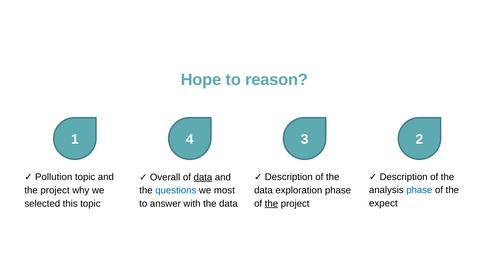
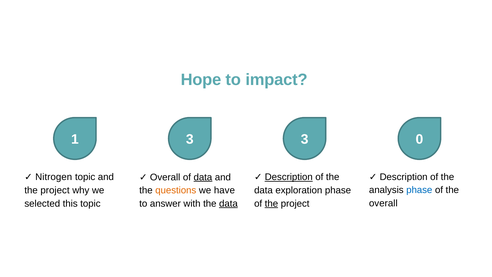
reason: reason -> impact (276, 80)
1 4: 4 -> 3 (190, 139)
2: 2 -> 0 (419, 139)
Pollution: Pollution -> Nitrogen (54, 177)
Description underline: none -> present (289, 177)
questions colour: blue -> orange (176, 190)
most: most -> have (224, 190)
expect: expect -> overall (383, 203)
data underline: none -> present (228, 203)
